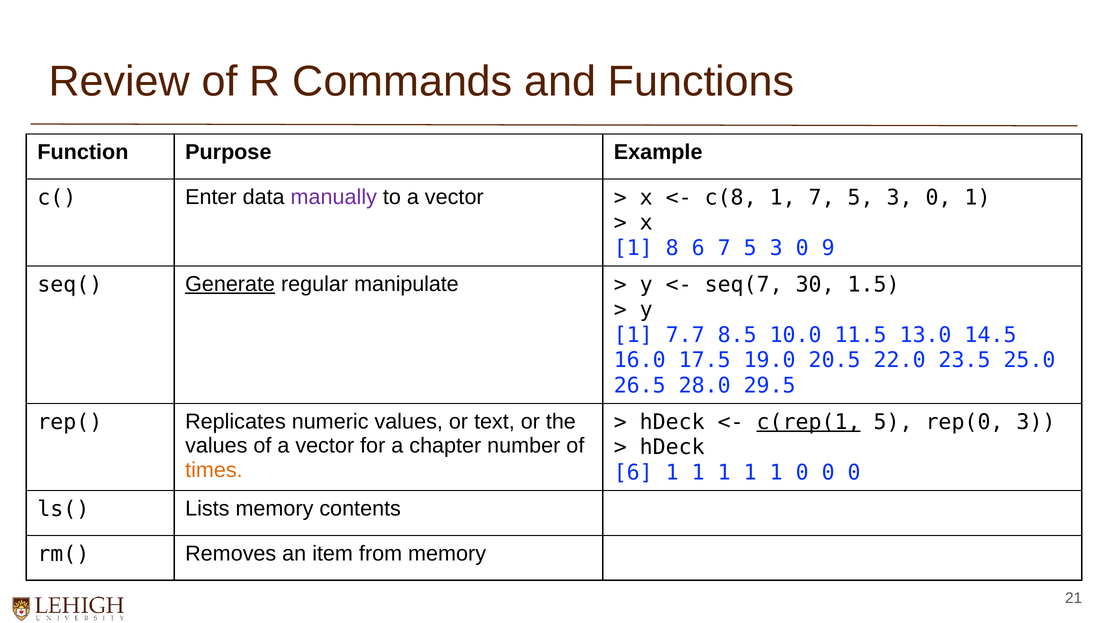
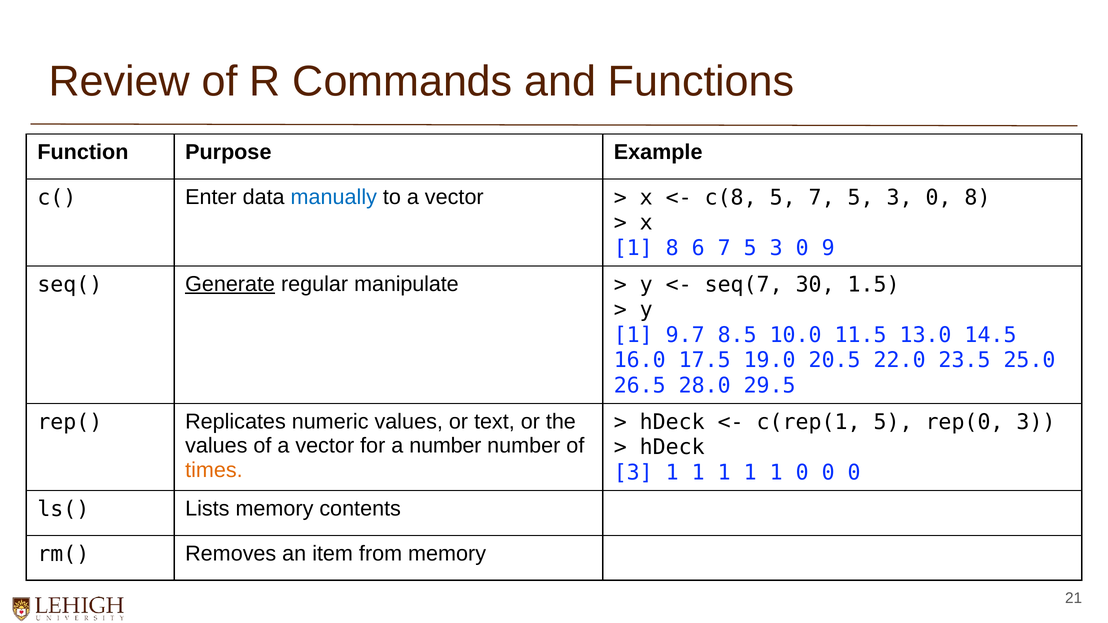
manually colour: purple -> blue (334, 197)
c(8 1: 1 -> 5 (783, 198)
0 1: 1 -> 8 (977, 198)
7.7: 7.7 -> 9.7 (685, 335)
c(rep(1 underline: present -> none (809, 422)
a chapter: chapter -> number (445, 446)
6: 6 -> 3 (633, 473)
